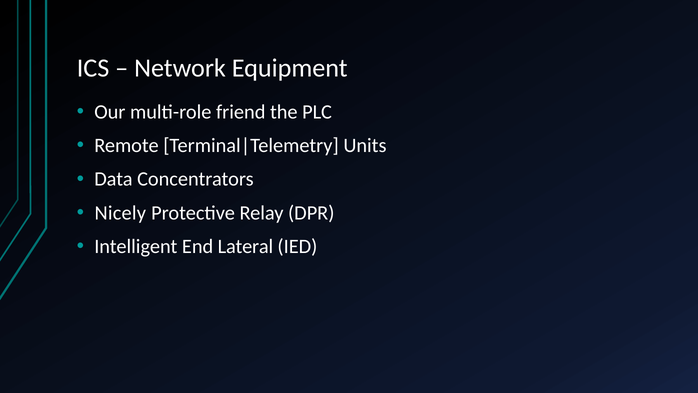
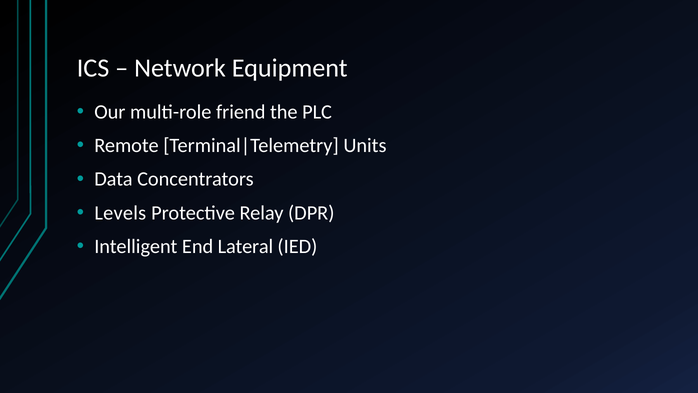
Nicely: Nicely -> Levels (120, 213)
